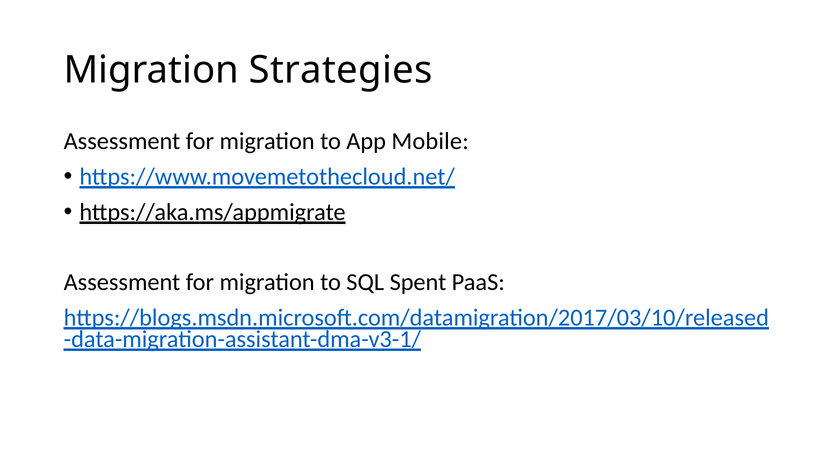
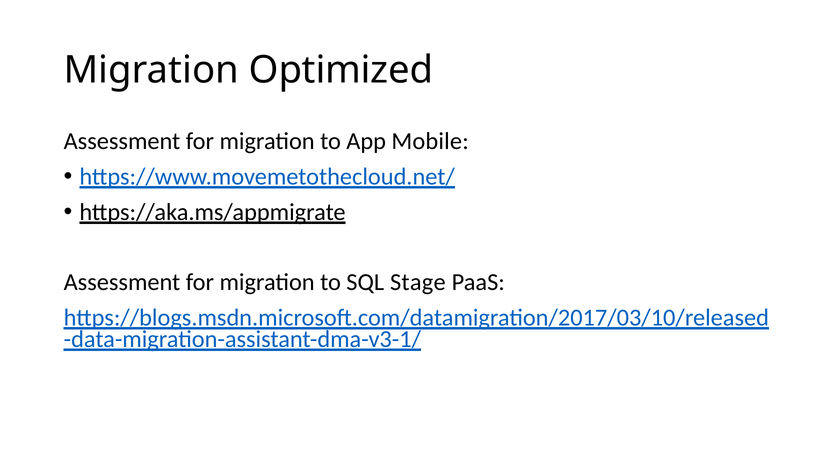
Strategies: Strategies -> Optimized (341, 70)
Spent: Spent -> Stage (418, 282)
